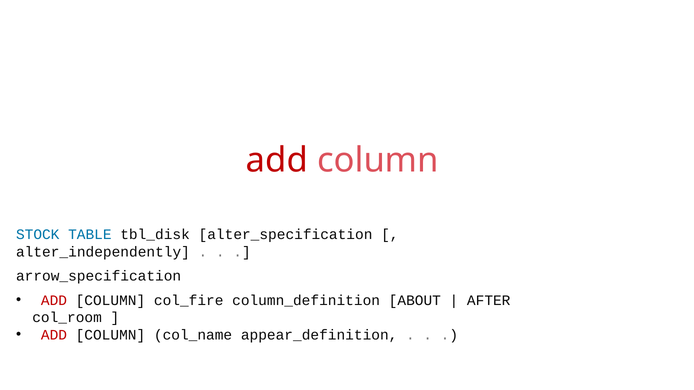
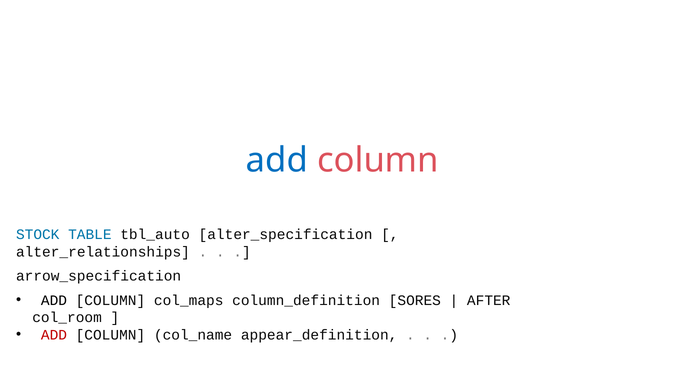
add colour: red -> blue (277, 160)
tbl_disk: tbl_disk -> tbl_auto (155, 235)
alter_independently: alter_independently -> alter_relationships (103, 252)
ADD colour: red -> black (54, 301)
col_fire: col_fire -> col_maps (189, 301)
ABOUT: ABOUT -> SORES (415, 301)
